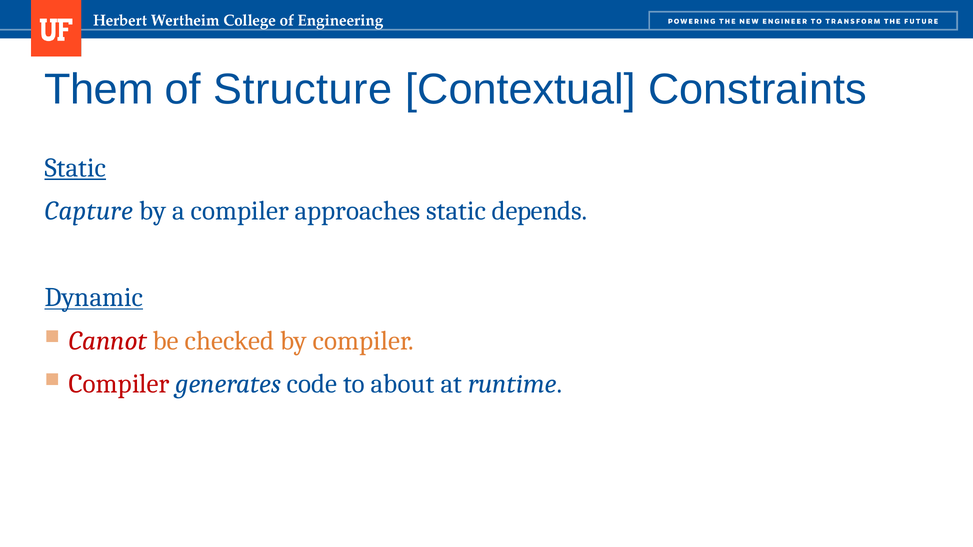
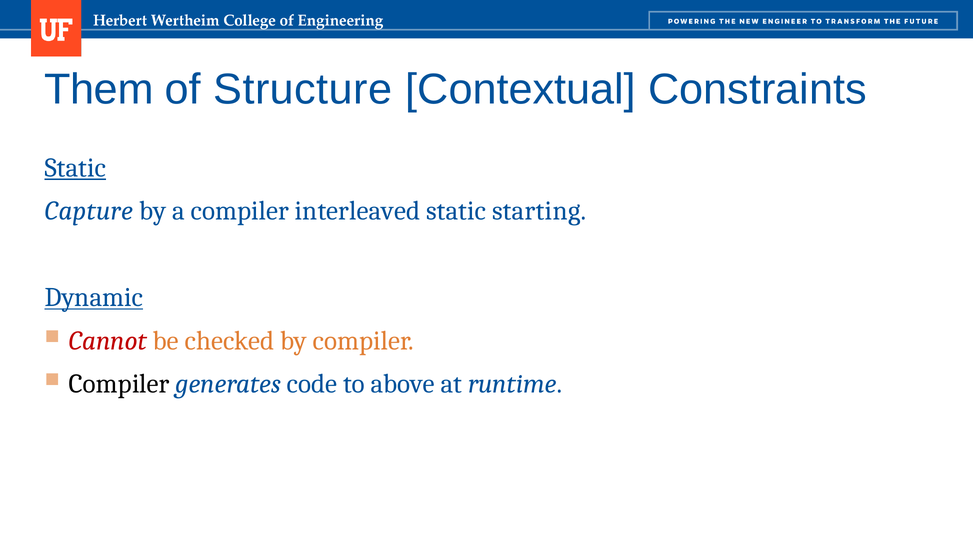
approaches: approaches -> interleaved (358, 211)
depends: depends -> starting (539, 211)
Compiler colour: red -> black (119, 384)
about: about -> above (403, 384)
